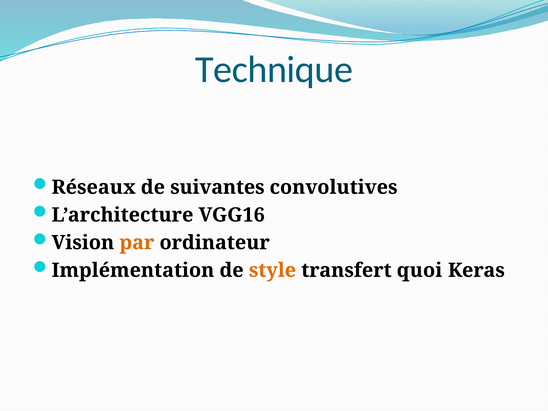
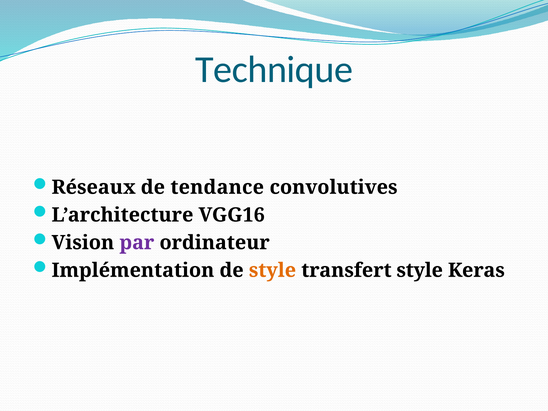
suivantes: suivantes -> tendance (217, 187)
par colour: orange -> purple (137, 243)
transfert quoi: quoi -> style (420, 270)
